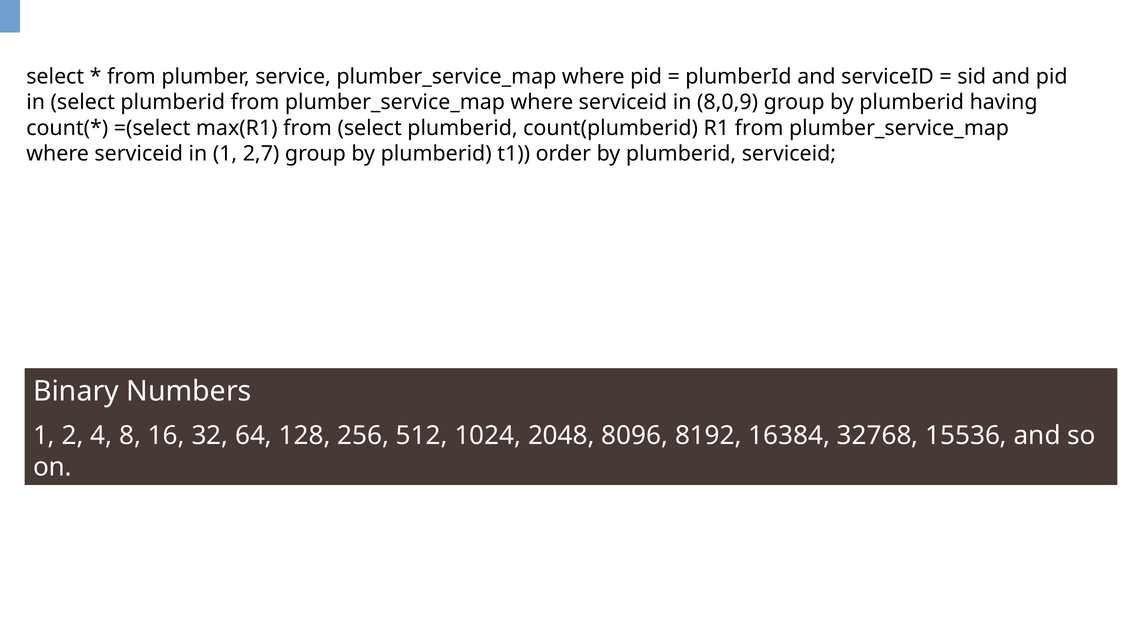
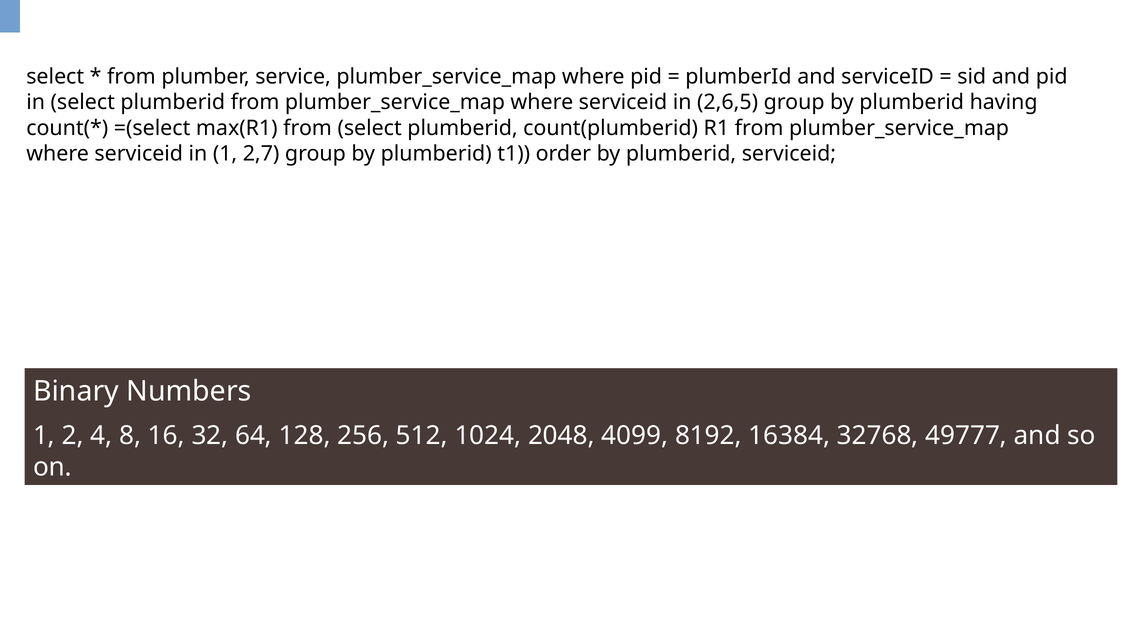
8,0,9: 8,0,9 -> 2,6,5 (728, 102)
8096: 8096 -> 4099 (635, 436)
15536: 15536 -> 49777 (966, 436)
